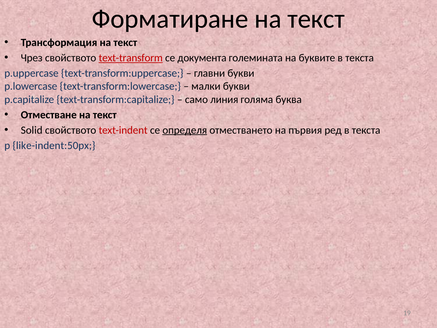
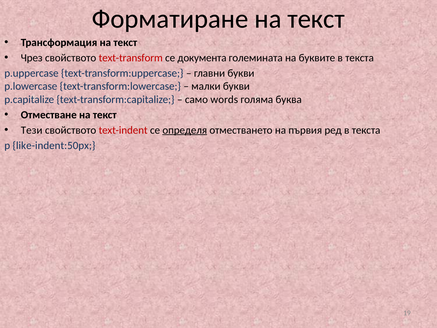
text-transform underline: present -> none (131, 58)
линия: линия -> words (224, 99)
Solid: Solid -> Тези (32, 130)
